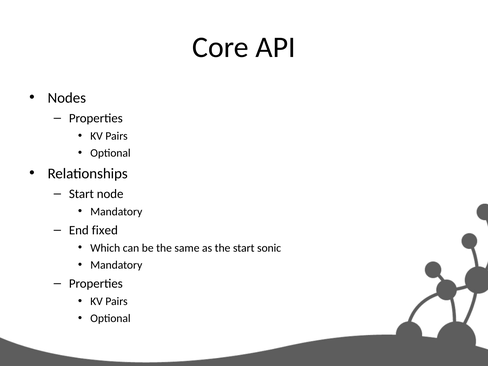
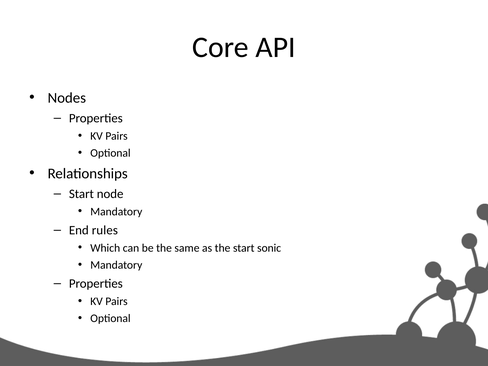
fixed: fixed -> rules (105, 230)
